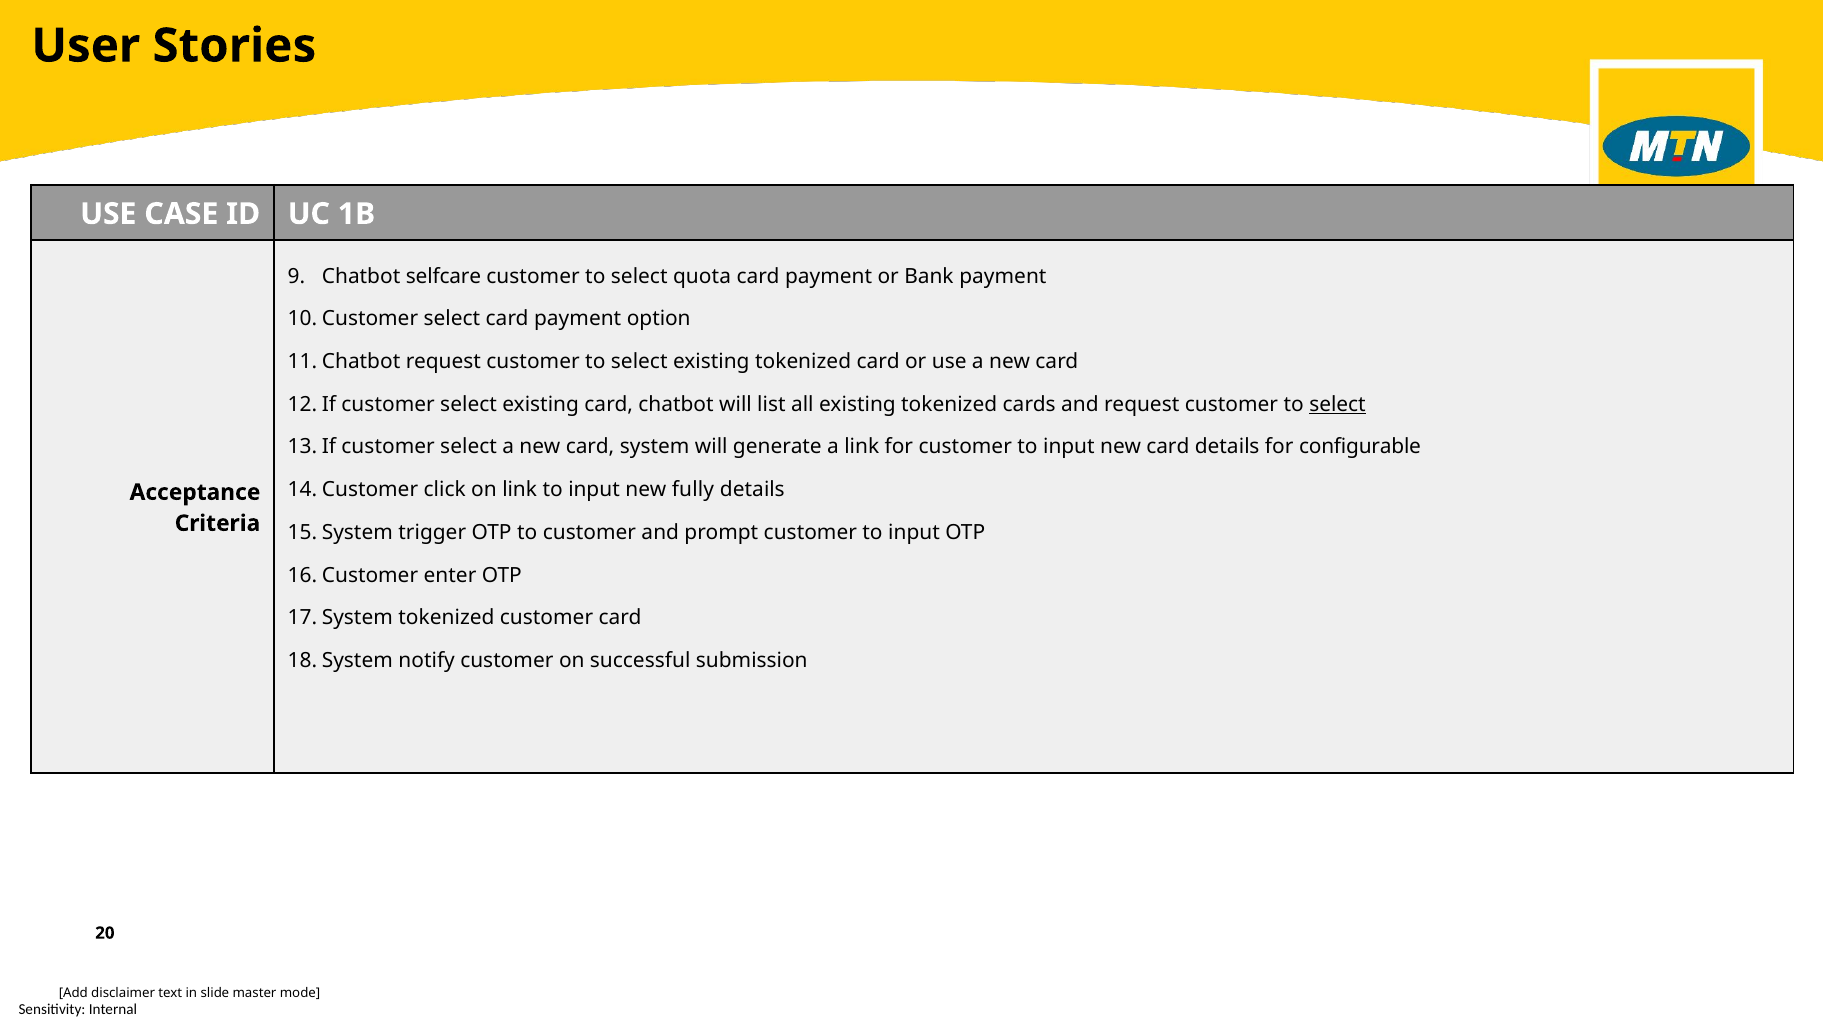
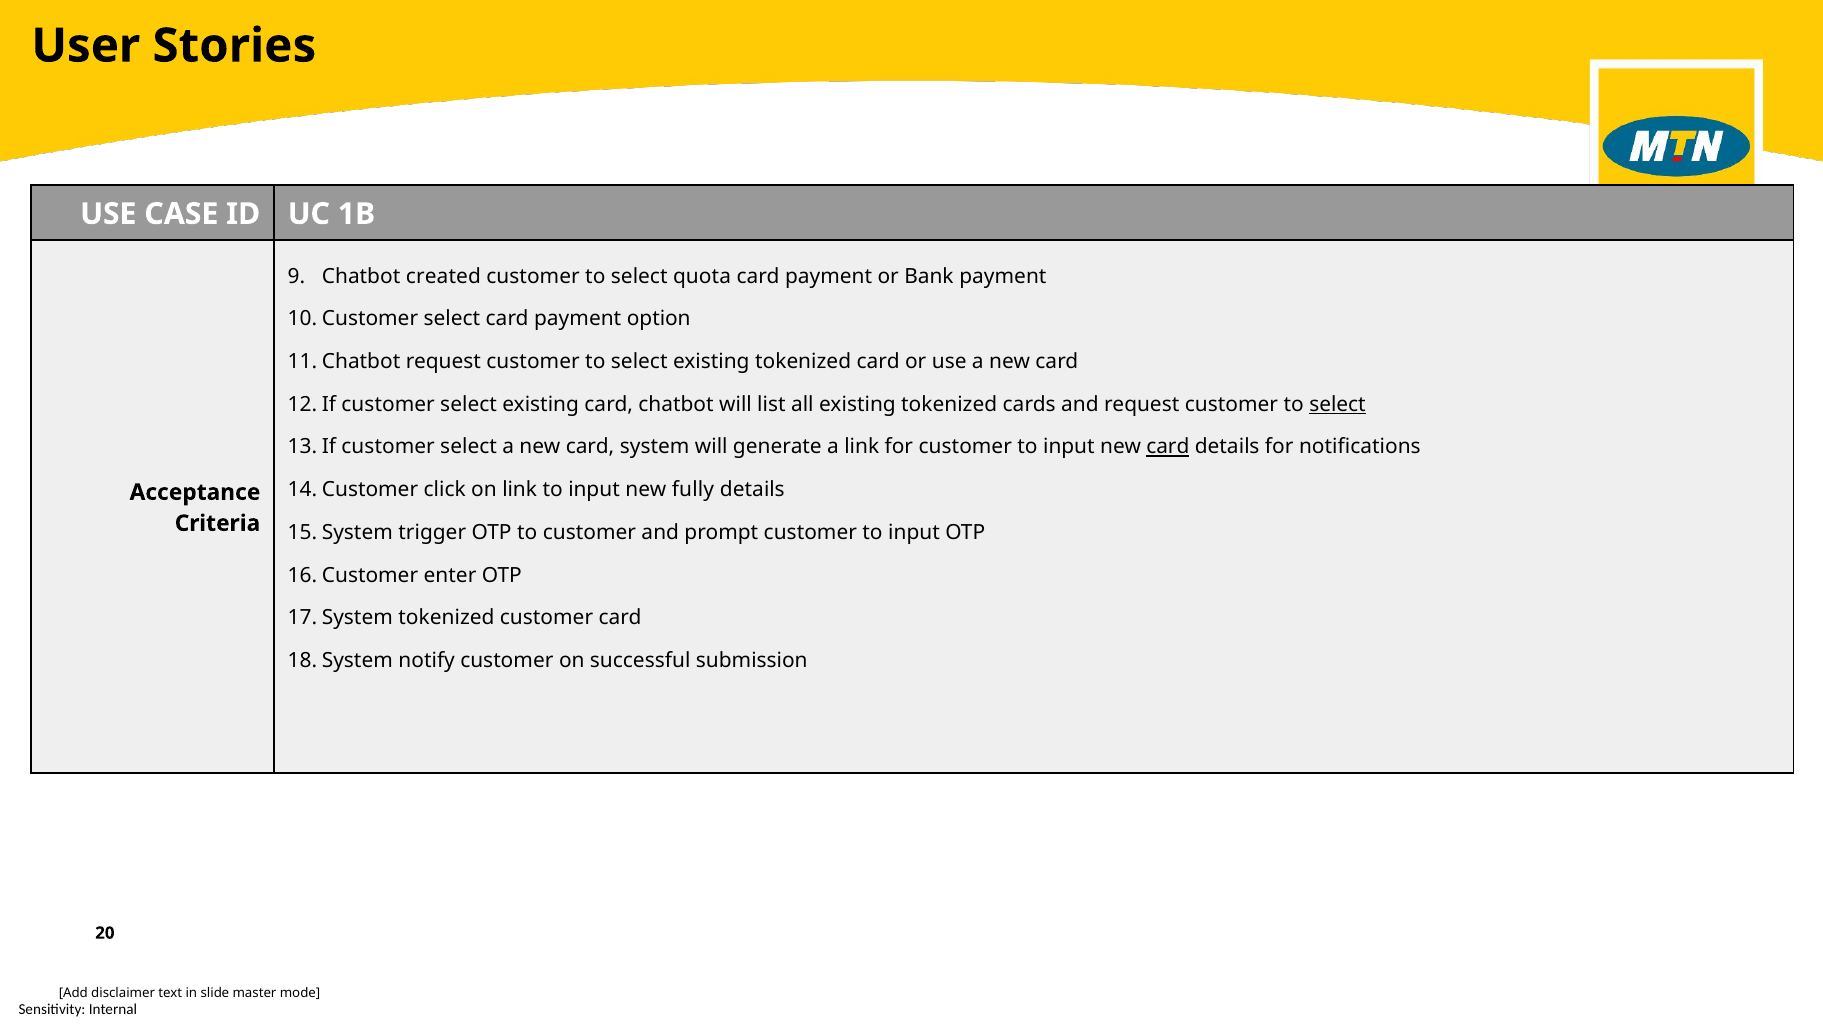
selfcare: selfcare -> created (443, 276)
card underline: none -> present (1168, 447)
configurable: configurable -> notifications (1360, 447)
